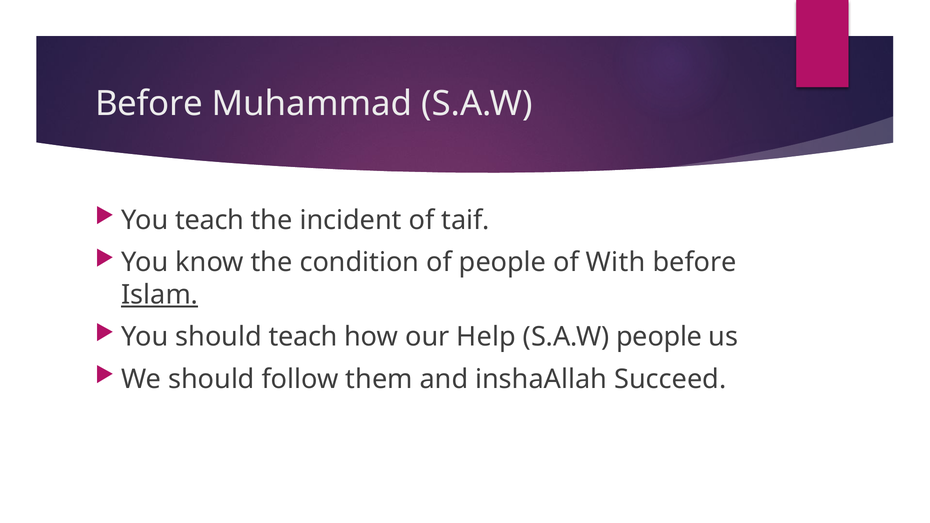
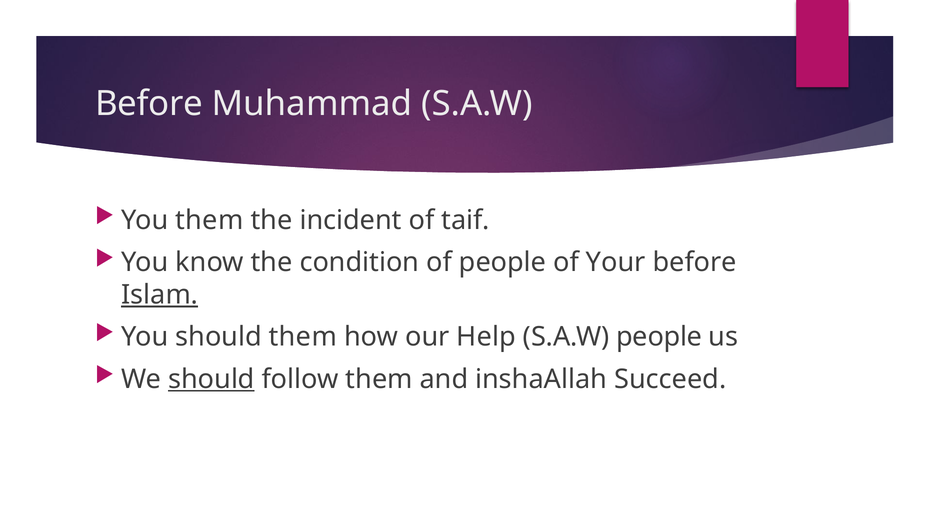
You teach: teach -> them (209, 220)
With: With -> Your (616, 262)
should teach: teach -> them (303, 337)
should underline: none -> present (211, 379)
